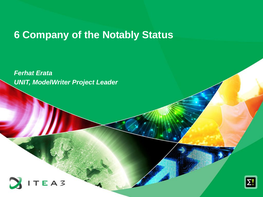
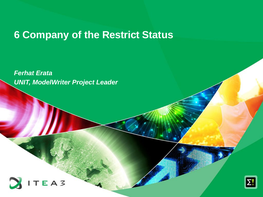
Notably: Notably -> Restrict (121, 35)
